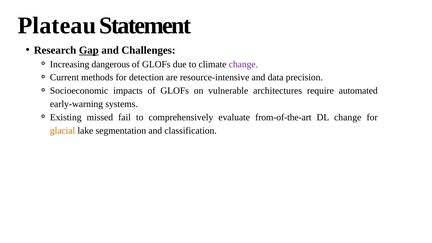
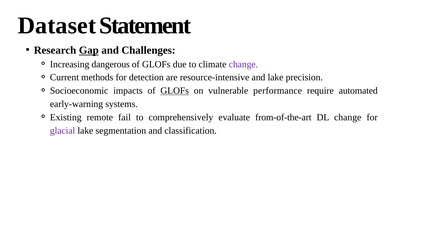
Plateau: Plateau -> Dataset (57, 26)
and data: data -> lake (276, 78)
GLOFs underline: none -> present (175, 91)
architectures: architectures -> performance (278, 91)
missed: missed -> remote (100, 117)
glacial colour: orange -> purple (63, 131)
